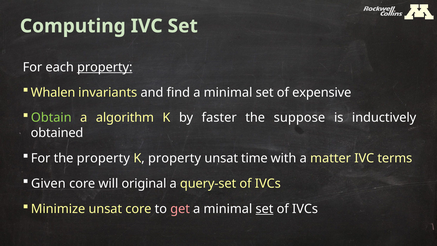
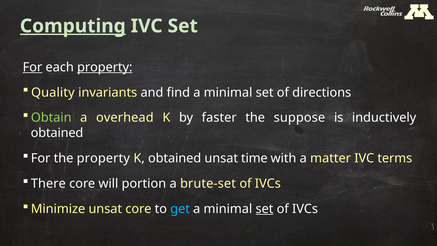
Computing underline: none -> present (73, 26)
For underline: none -> present (32, 67)
Whalen: Whalen -> Quality (53, 92)
expensive: expensive -> directions (322, 92)
algorithm: algorithm -> overhead (125, 118)
K property: property -> obtained (175, 158)
Given: Given -> There (48, 183)
original: original -> portion (144, 183)
query-set: query-set -> brute-set (208, 183)
get colour: pink -> light blue (180, 209)
